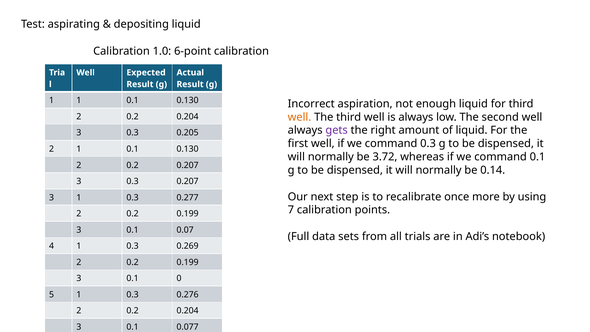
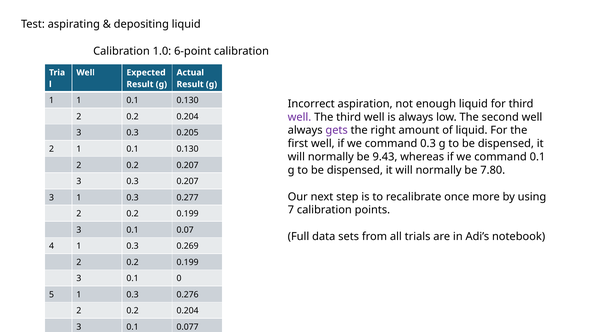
well colour: orange -> purple (299, 117)
3.72: 3.72 -> 9.43 (385, 157)
0.14: 0.14 -> 7.80 (493, 170)
